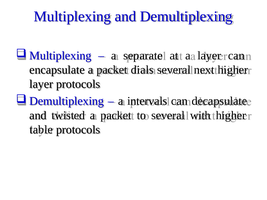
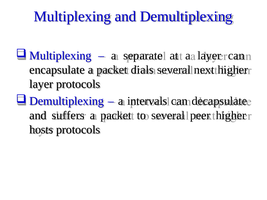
twisted: twisted -> suffers (68, 115)
with: with -> peer (200, 115)
table: table -> hosts (41, 130)
